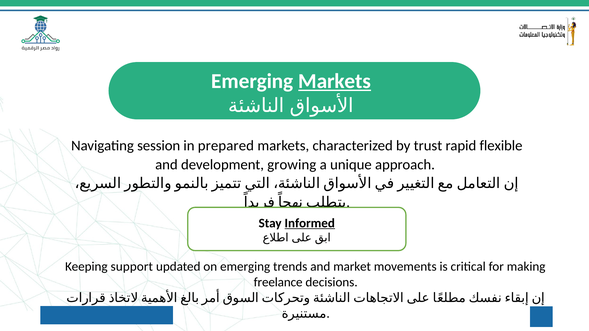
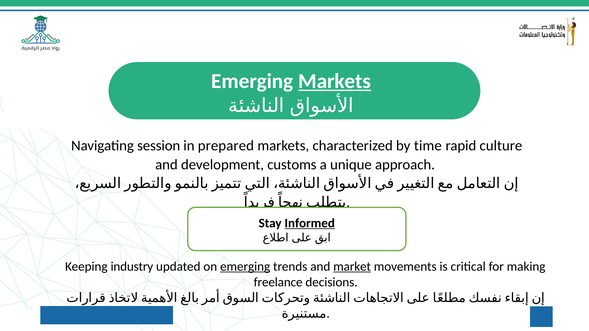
trust: trust -> time (428, 146)
flexible: flexible -> culture (501, 146)
growing: growing -> customs (292, 165)
support: support -> industry (132, 267)
emerging underline: none -> present (245, 267)
market underline: none -> present (352, 267)
